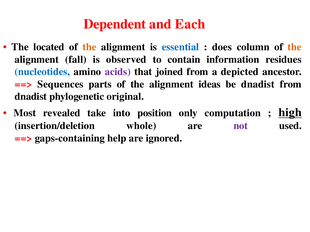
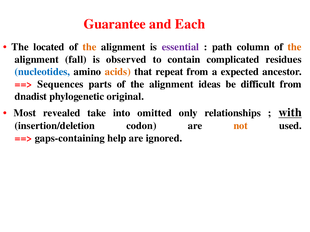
Dependent: Dependent -> Guarantee (115, 24)
essential colour: blue -> purple (180, 47)
does: does -> path (222, 47)
information: information -> complicated (233, 60)
acids colour: purple -> orange (118, 72)
joined: joined -> repeat (169, 72)
depicted: depicted -> expected (240, 72)
be dnadist: dnadist -> difficult (258, 84)
position: position -> omitted (155, 113)
computation: computation -> relationships (233, 113)
high: high -> with (290, 113)
whole: whole -> codon (141, 126)
not colour: purple -> orange (241, 126)
